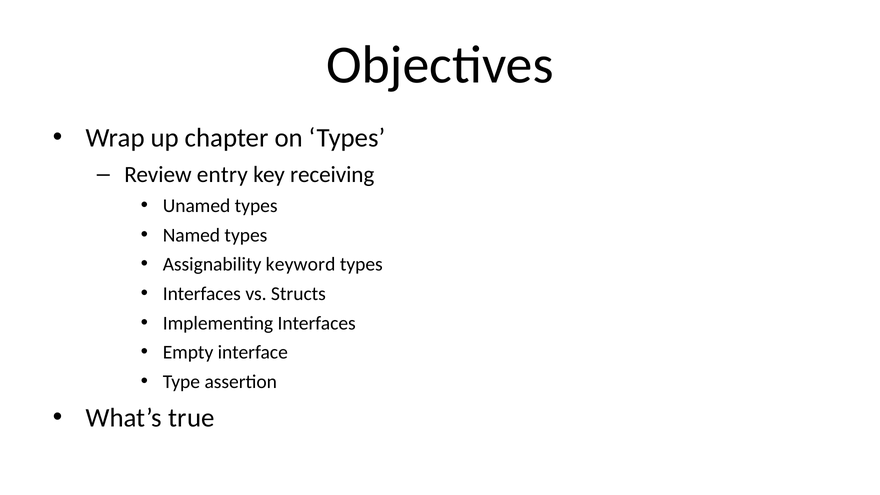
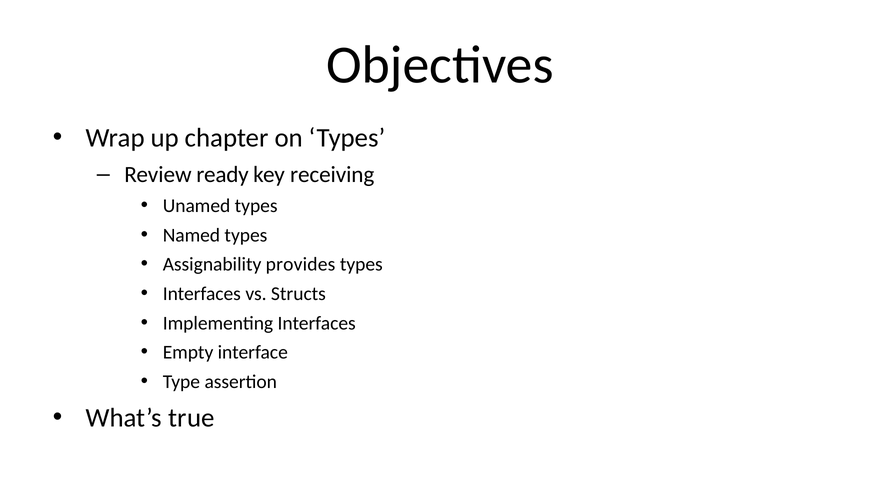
entry: entry -> ready (222, 175)
keyword: keyword -> provides (301, 264)
